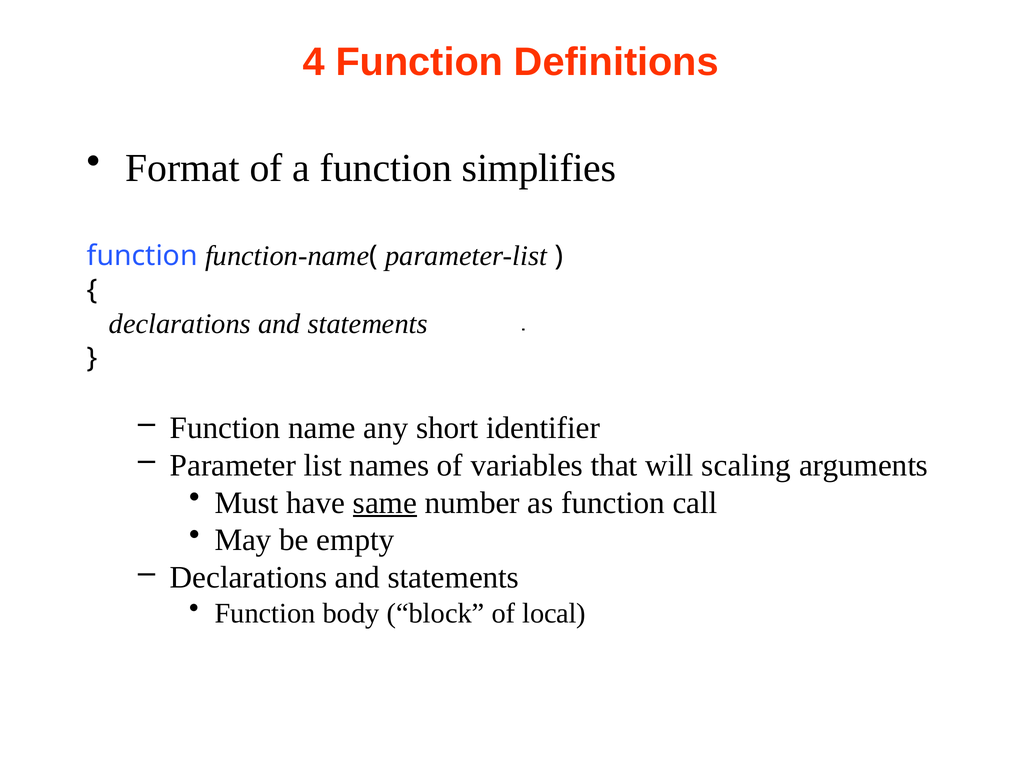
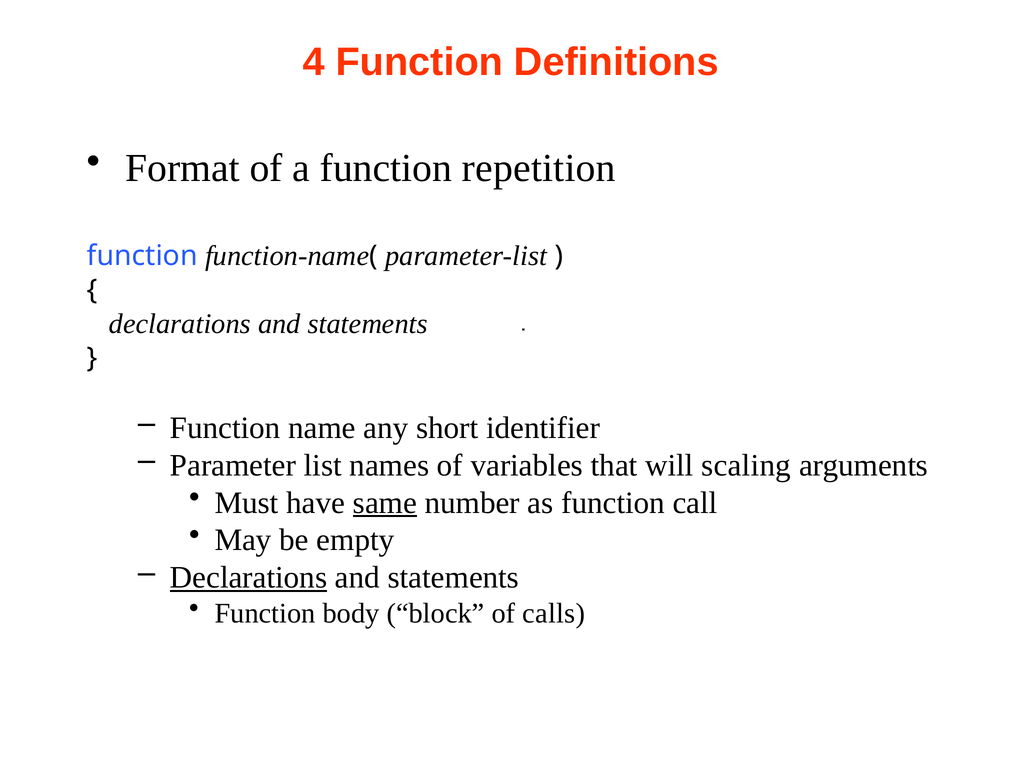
simplifies: simplifies -> repetition (539, 168)
Declarations underline: none -> present (249, 578)
local: local -> calls (554, 614)
